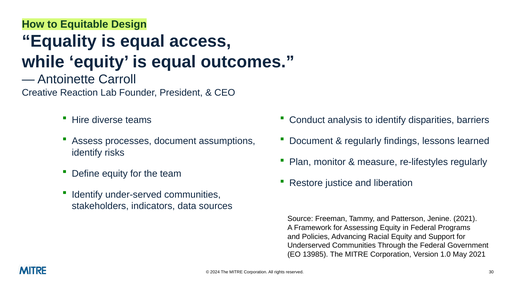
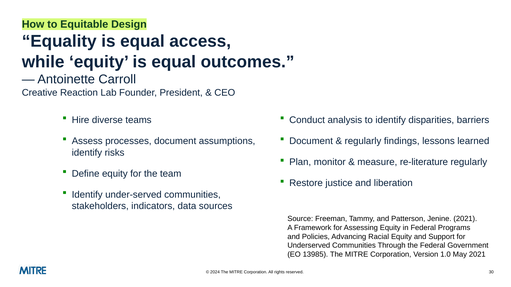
re-lifestyles: re-lifestyles -> re-literature (424, 162)
